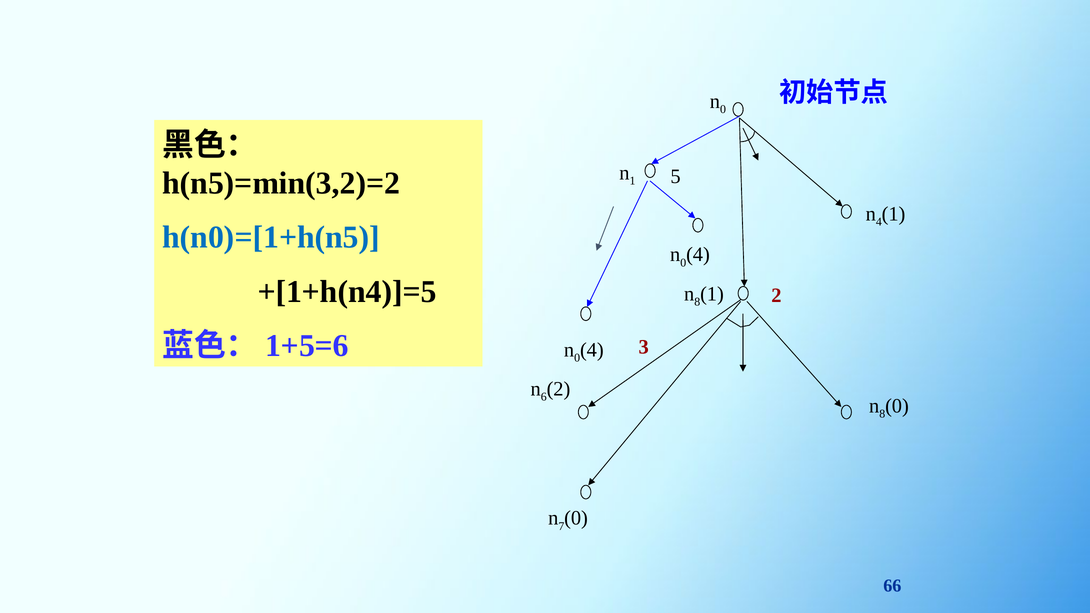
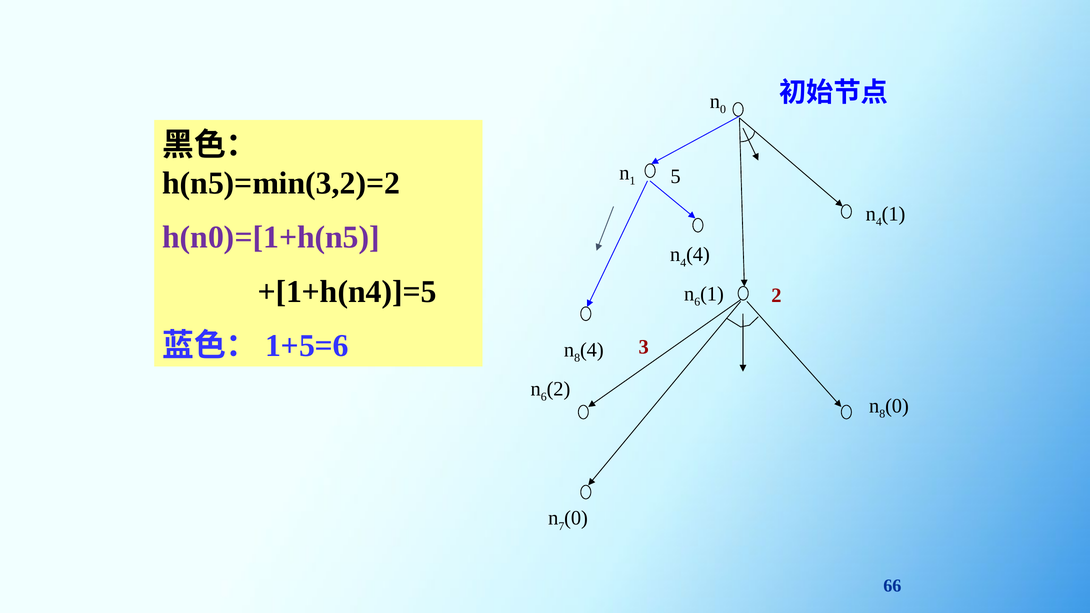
h(n0)=[1+h(n5 colour: blue -> purple (271, 238)
0: 0 -> 4 (683, 263)
8: 8 -> 6 (697, 302)
0: 0 -> 8 (577, 358)
